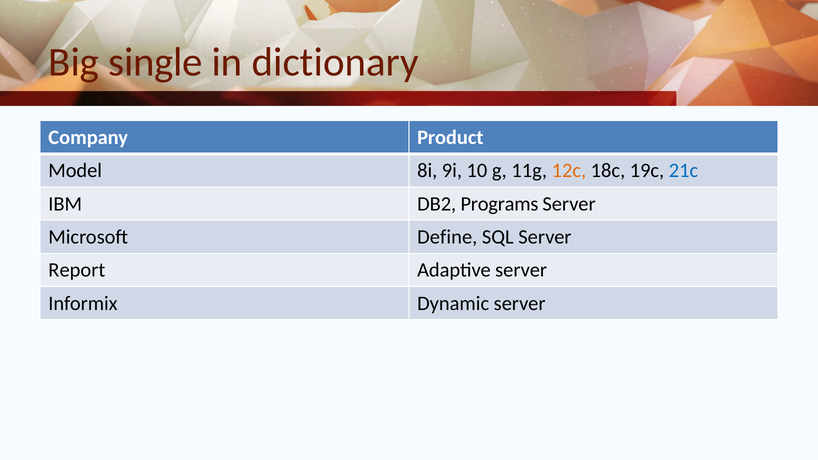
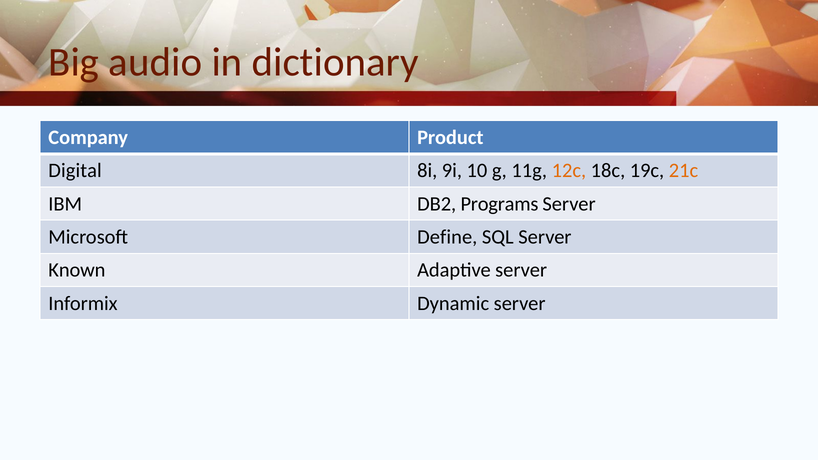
single: single -> audio (155, 62)
Model: Model -> Digital (75, 171)
21c colour: blue -> orange (684, 171)
Report: Report -> Known (77, 270)
